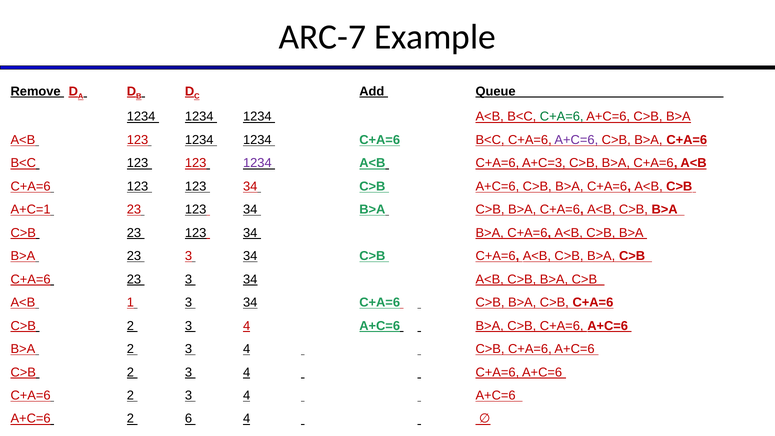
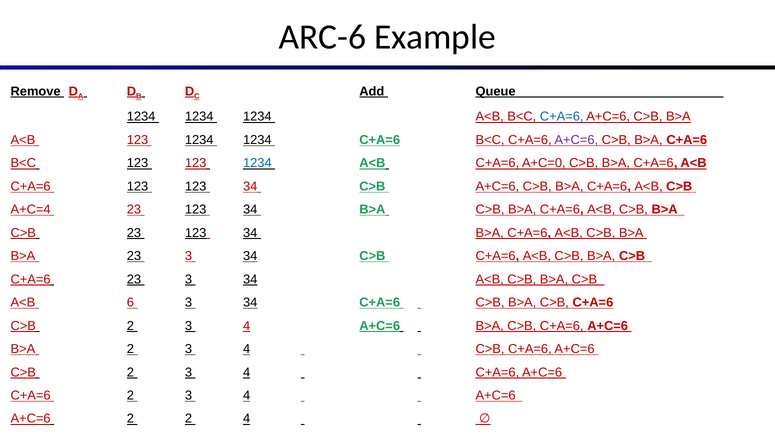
ARC-7: ARC-7 -> ARC-6 (322, 37)
C+A=6 colour: green -> blue (562, 117)
1234 colour: purple -> blue (257, 163)
A+C=3: A+C=3 -> A+C=0 (544, 163)
A+C=1: A+C=1 -> A+C=4 (31, 210)
1: 1 -> 6 (130, 303)
2 6: 6 -> 2 (189, 419)
